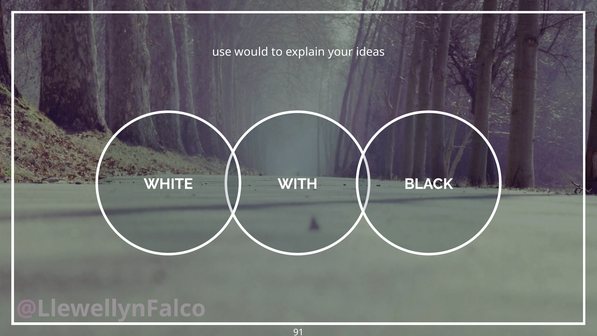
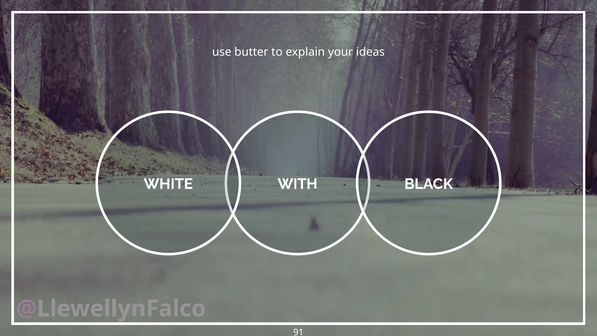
would: would -> butter (251, 52)
